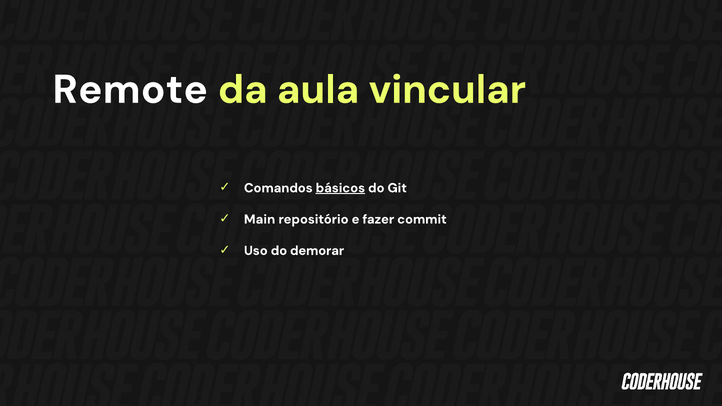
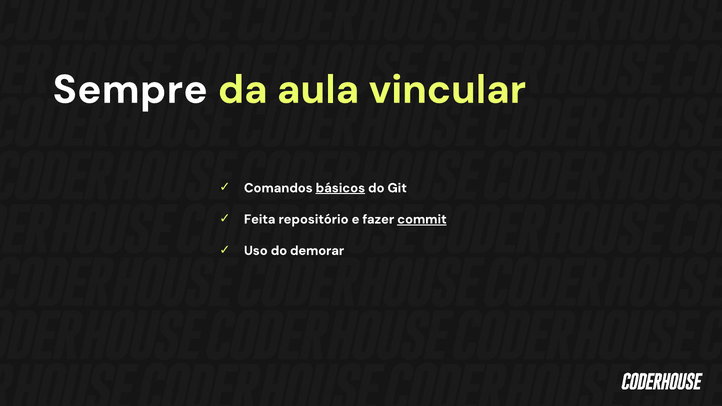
Remote: Remote -> Sempre (130, 90)
Main: Main -> Feita (260, 219)
commit underline: none -> present (422, 219)
